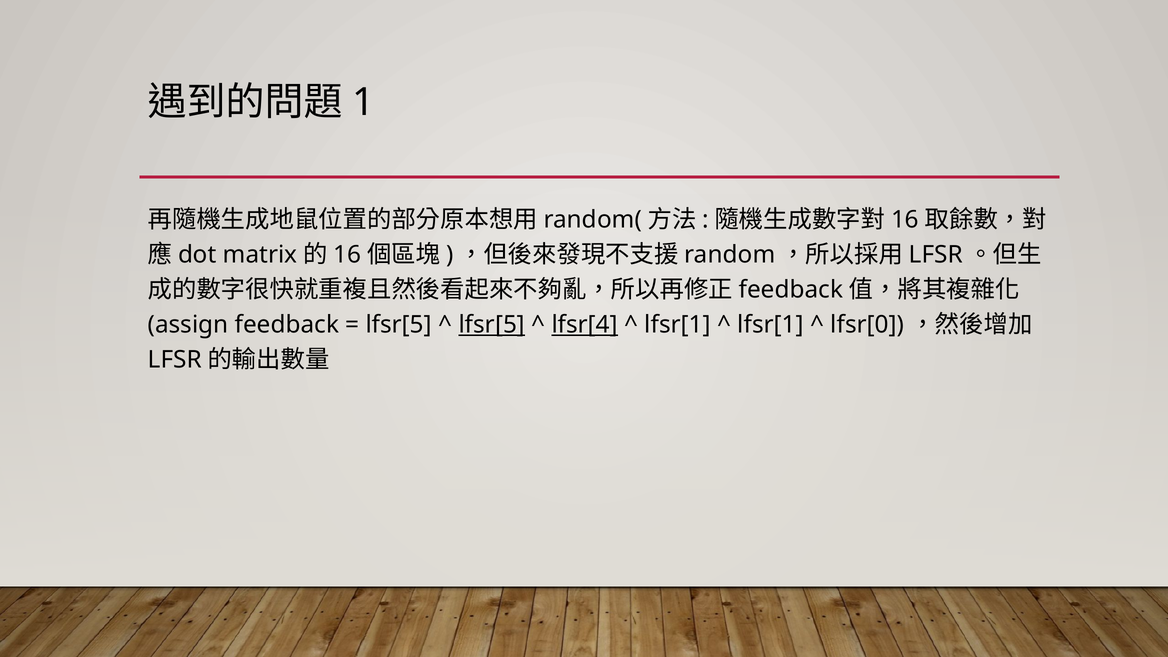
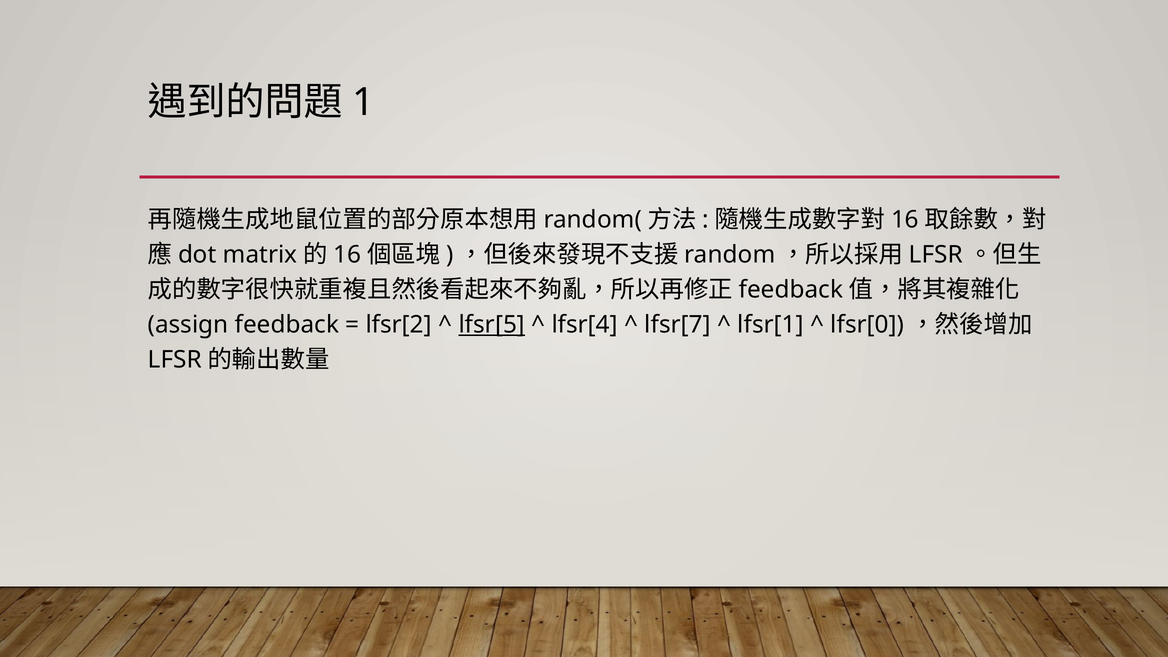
lfsr[5: lfsr[5 -> lfsr[2 (399, 325)
lfsr[4 underline: present -> none (585, 325)
lfsr[1: lfsr[1 -> lfsr[7 (678, 325)
